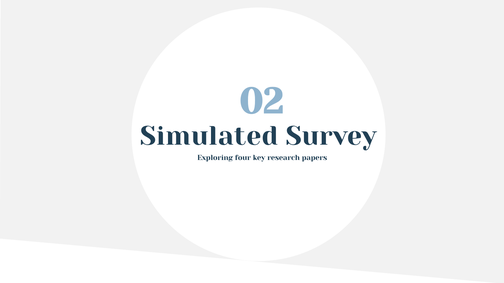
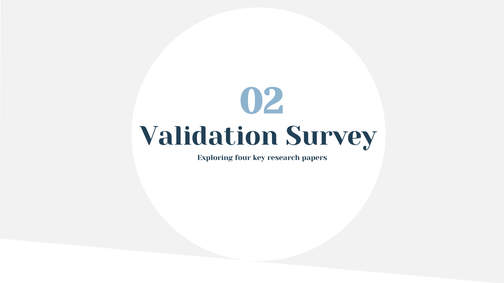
Simulated: Simulated -> Validation (209, 136)
